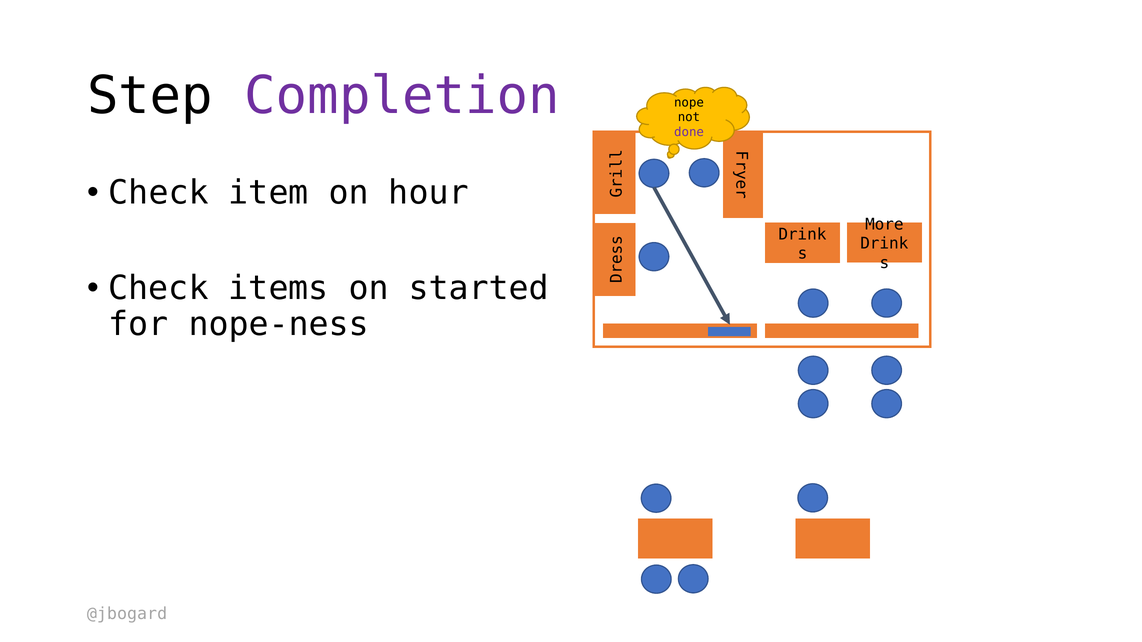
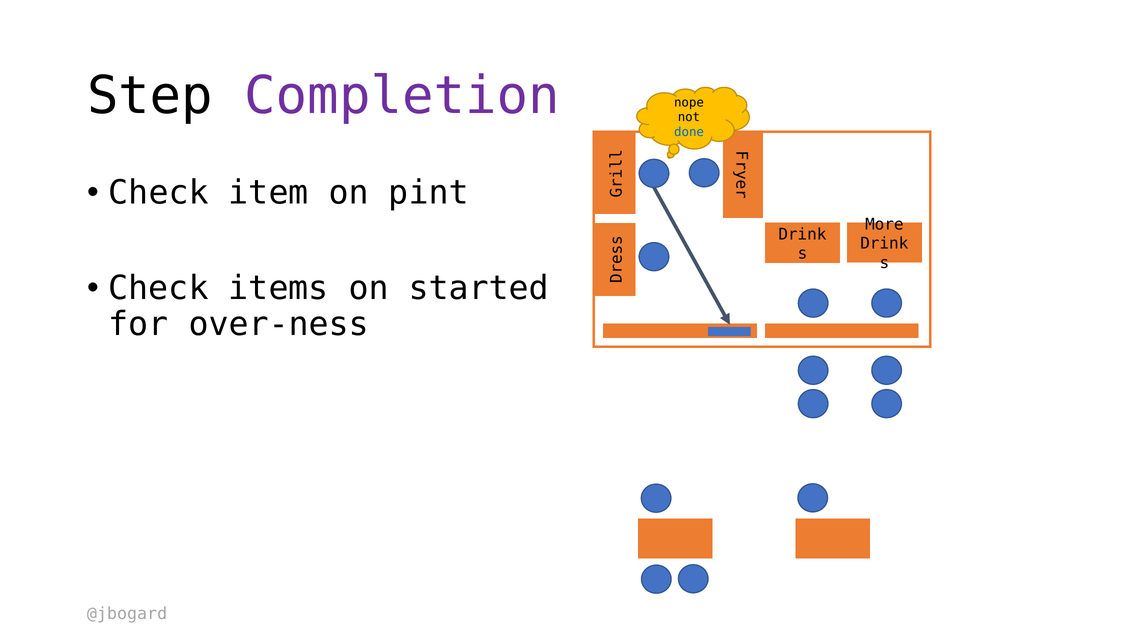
done colour: purple -> blue (689, 132)
hour: hour -> pint (429, 193)
nope-ness: nope-ness -> over-ness (279, 325)
